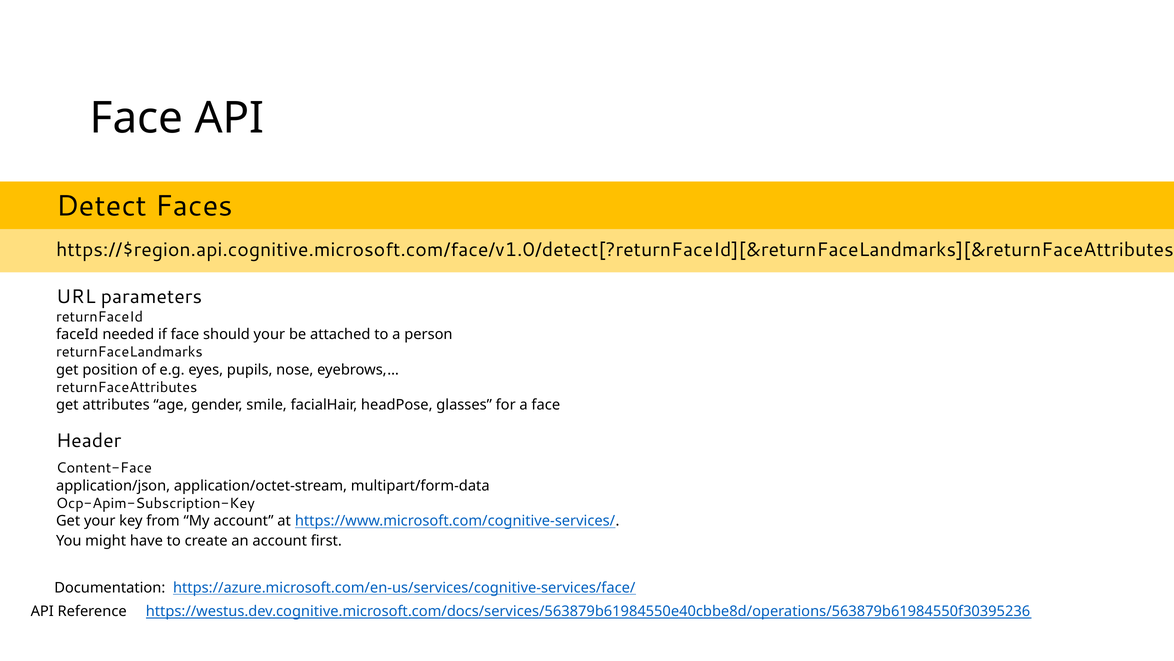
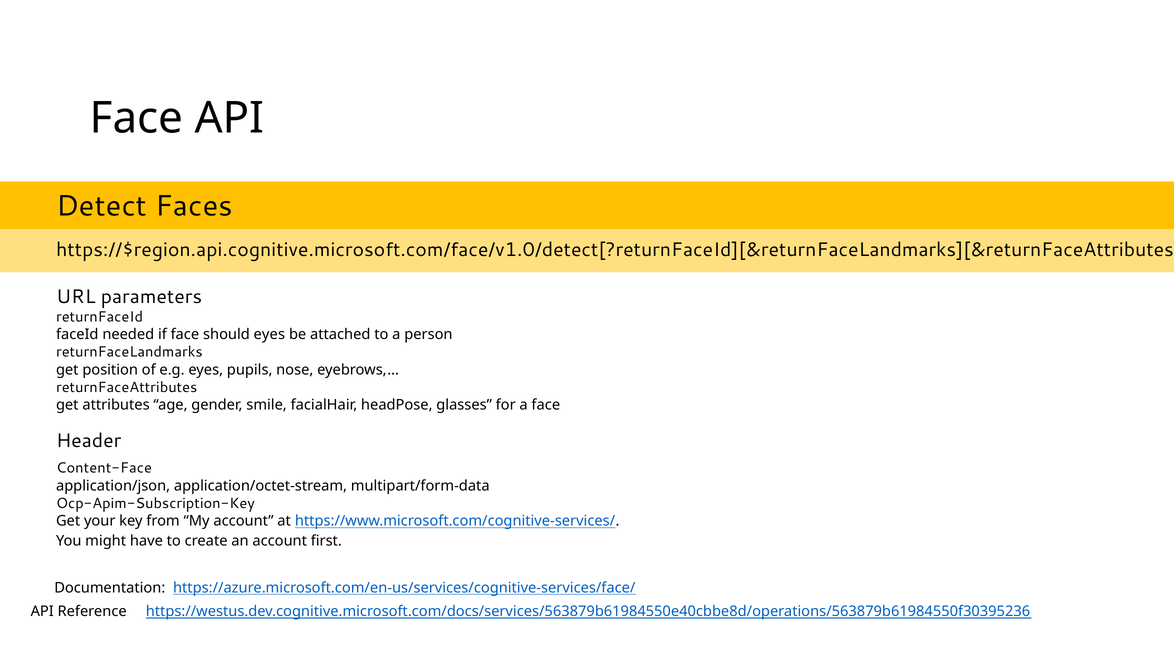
should your: your -> eyes (269, 334)
